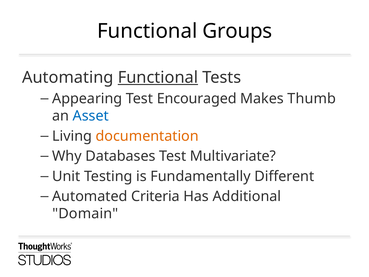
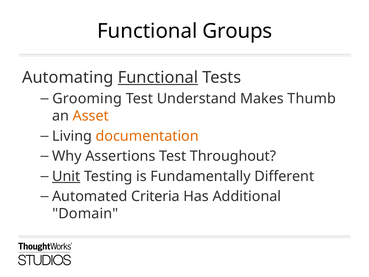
Appearing: Appearing -> Grooming (87, 99)
Encouraged: Encouraged -> Understand (197, 99)
Asset colour: blue -> orange (91, 116)
Databases: Databases -> Assertions (120, 156)
Multivariate: Multivariate -> Throughout (233, 156)
Unit underline: none -> present (66, 176)
